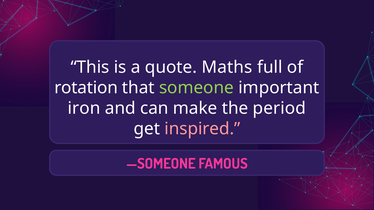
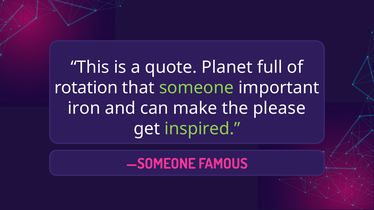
Maths: Maths -> Planet (227, 67)
period: period -> please (279, 109)
inspired colour: pink -> light green (202, 129)
